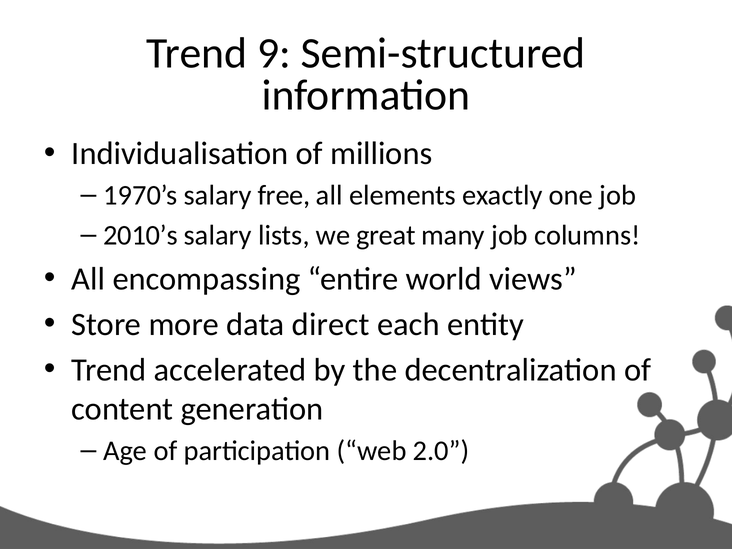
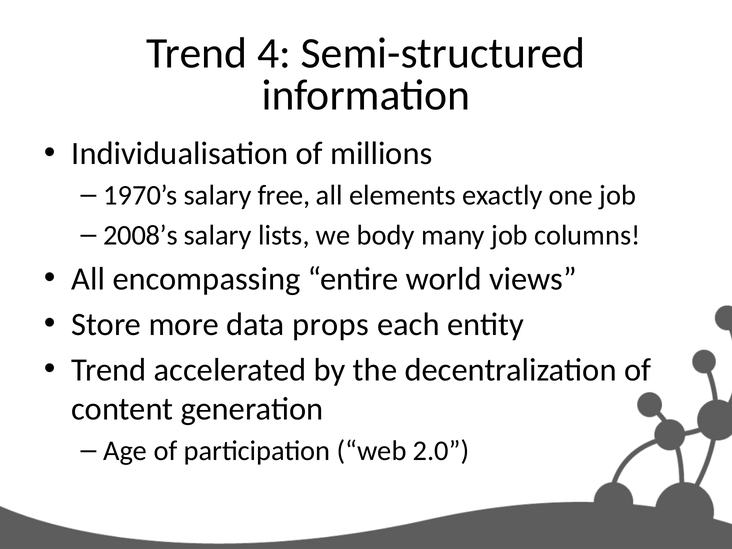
9: 9 -> 4 (274, 53)
2010’s: 2010’s -> 2008’s (141, 235)
great: great -> body (386, 235)
direct: direct -> props (331, 324)
